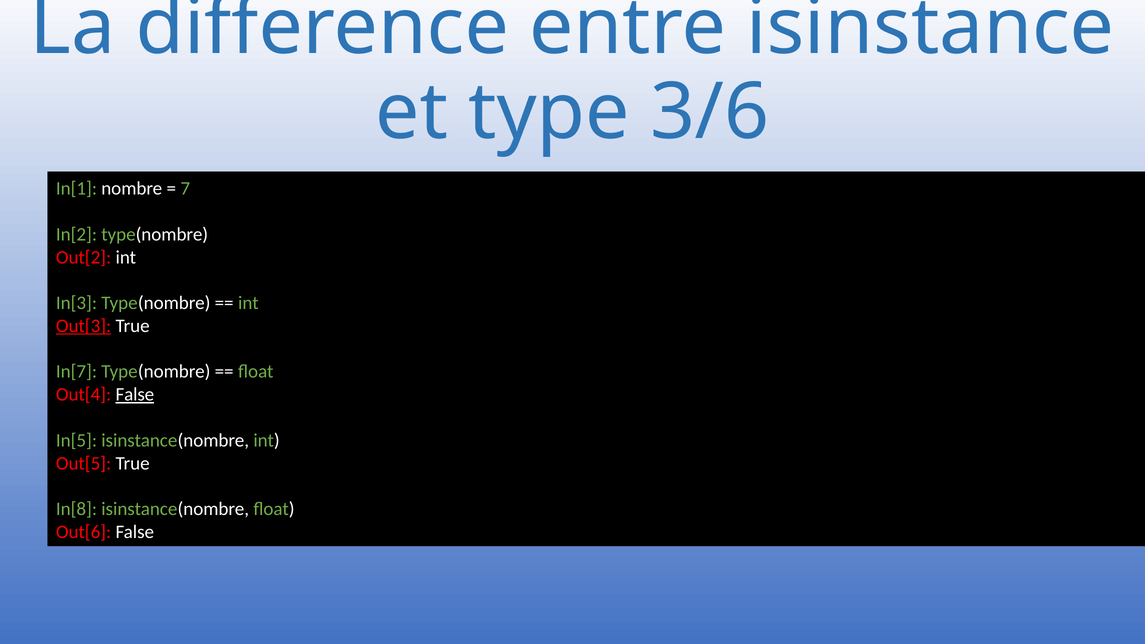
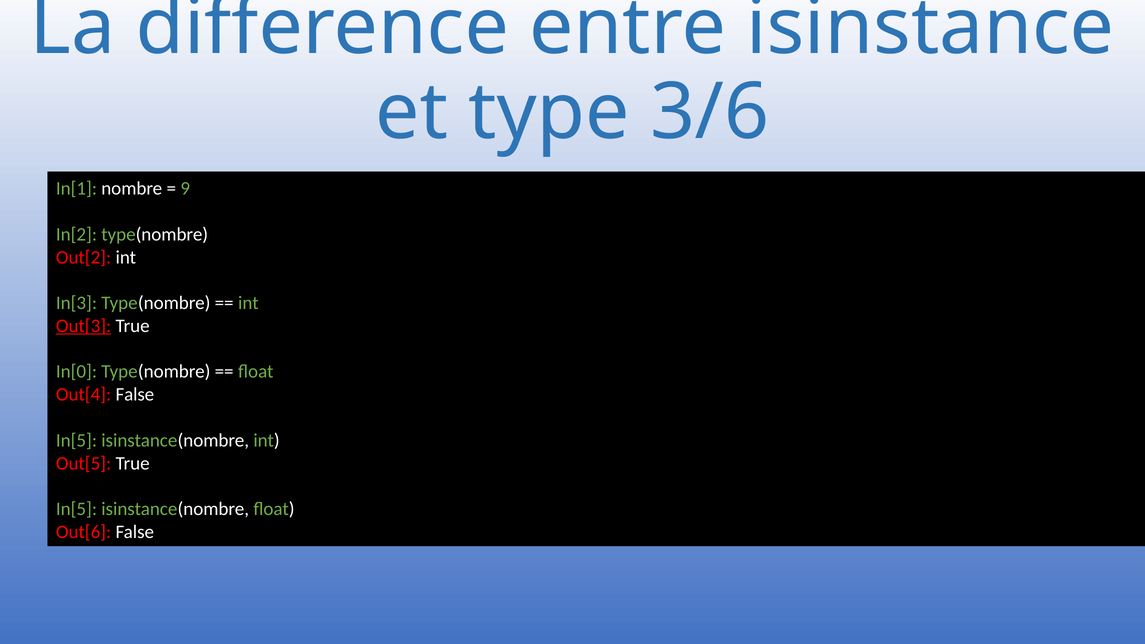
7: 7 -> 9 (185, 189)
In[7: In[7 -> In[0 (76, 372)
False underline: present -> none (135, 395)
In[8: In[8 -> In[5 (76, 509)
